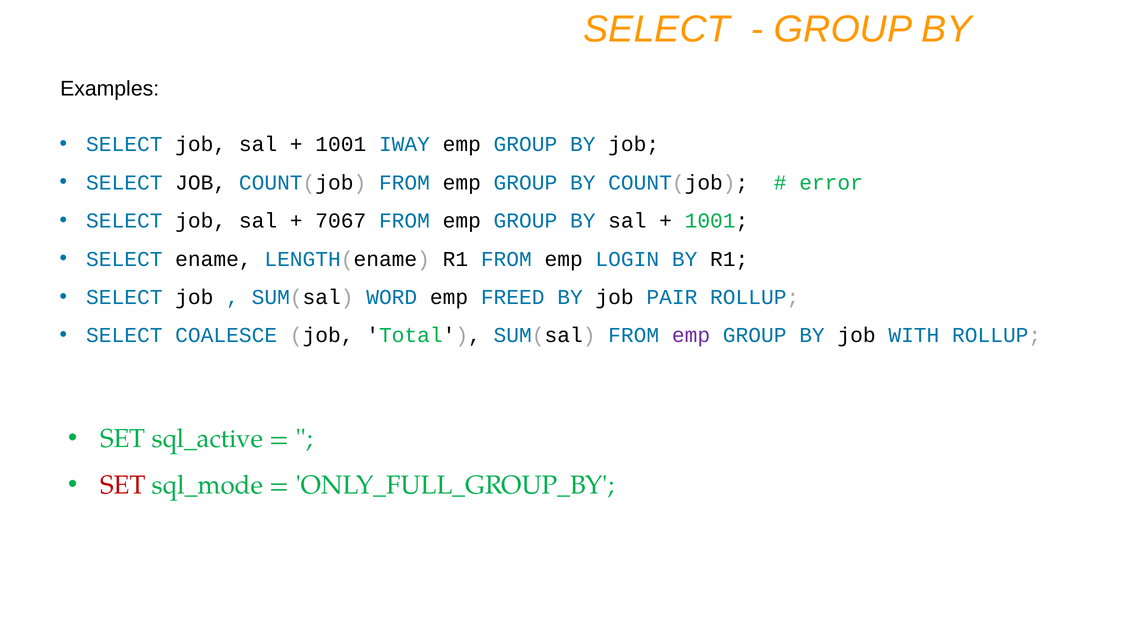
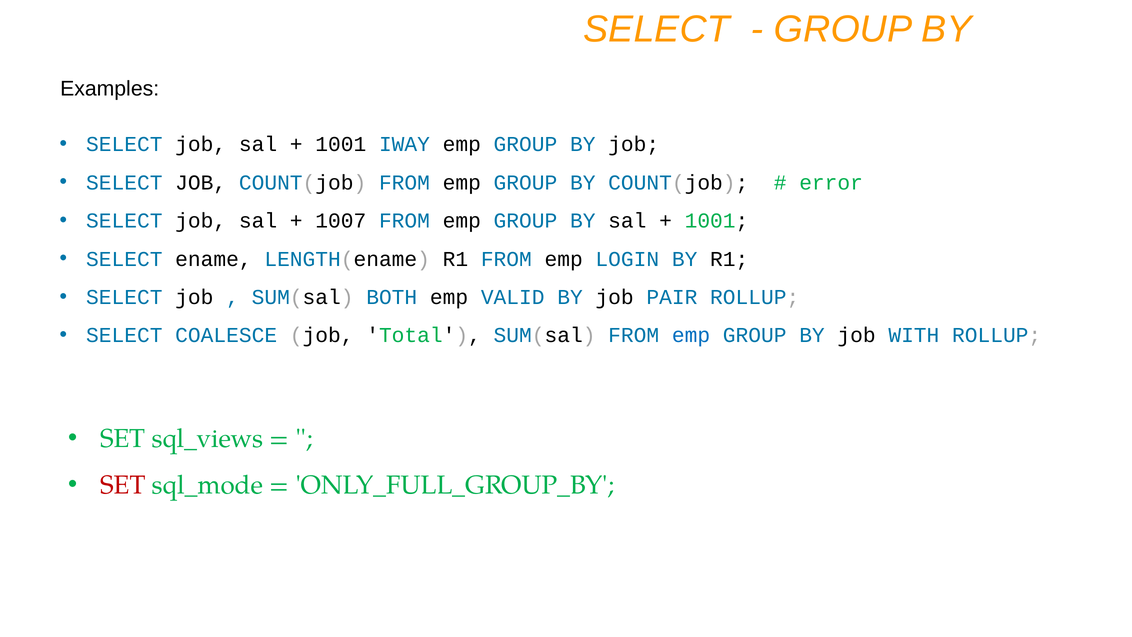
7067: 7067 -> 1007 (341, 221)
WORD: WORD -> BOTH (392, 297)
FREED: FREED -> VALID (513, 297)
emp colour: purple -> blue (691, 335)
sql_active: sql_active -> sql_views (207, 438)
